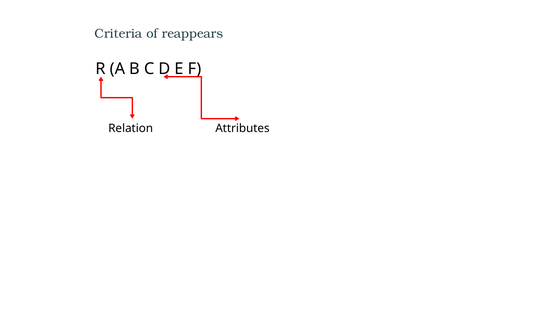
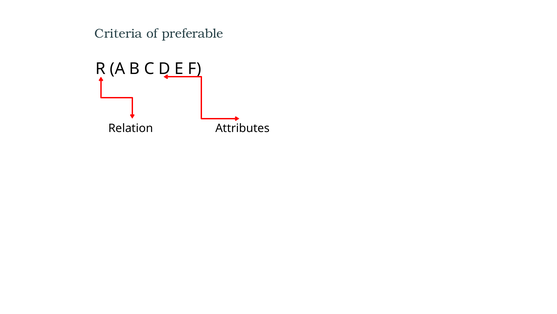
reappears: reappears -> preferable (193, 34)
